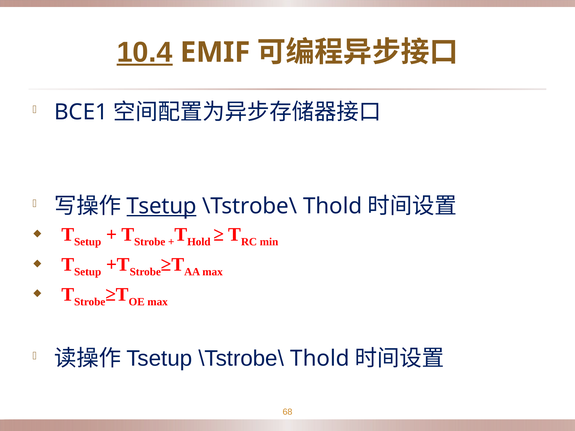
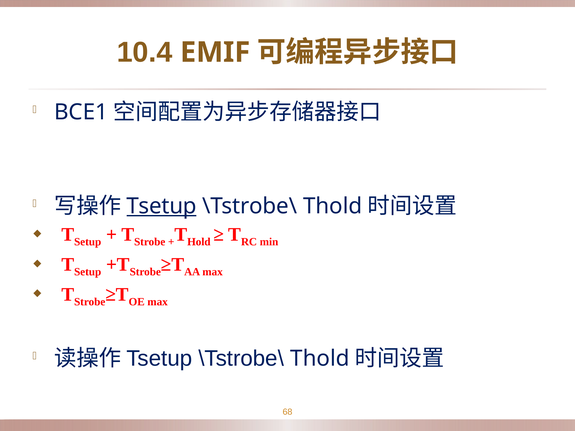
10.4 underline: present -> none (145, 52)
